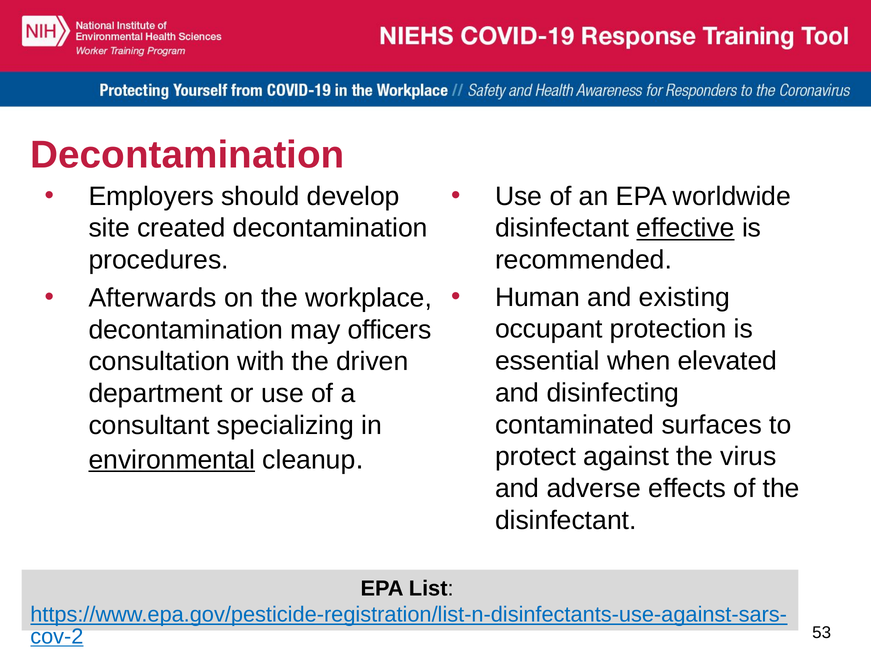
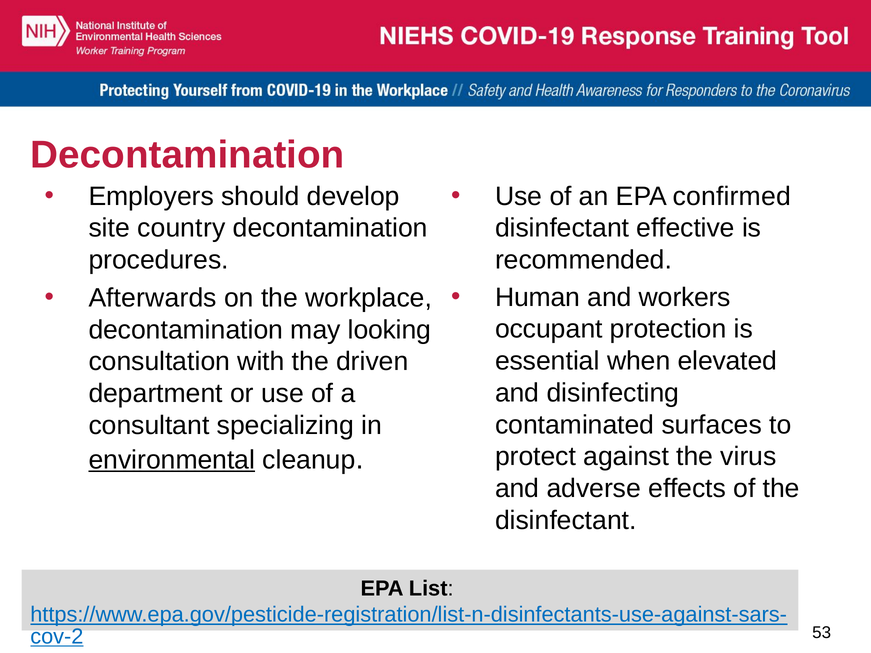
worldwide: worldwide -> confirmed (732, 196)
created: created -> country (181, 228)
effective underline: present -> none (686, 228)
existing: existing -> workers (685, 297)
officers: officers -> looking (389, 330)
